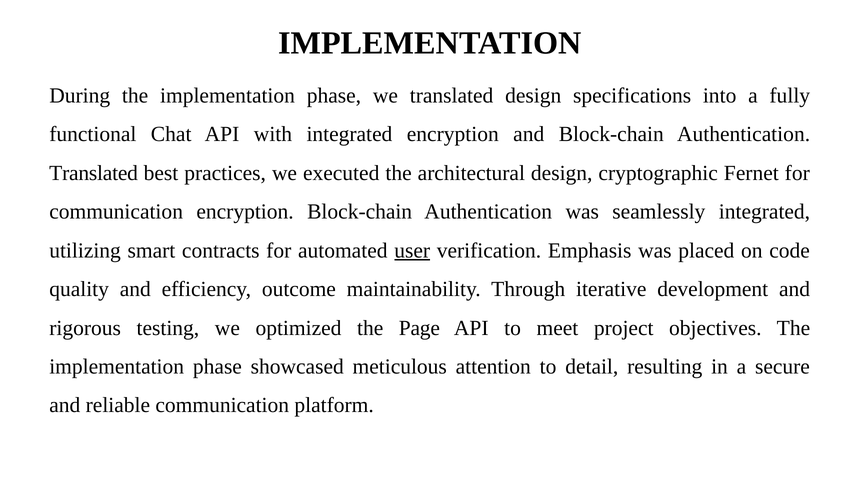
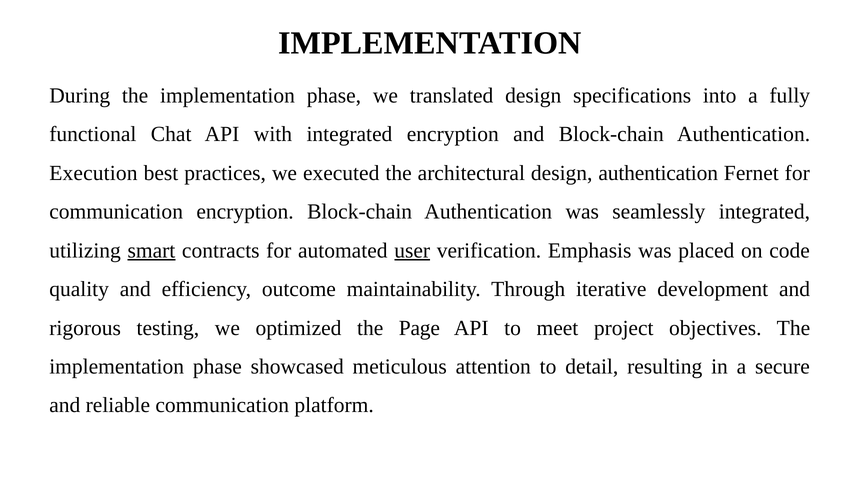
Translated: Translated -> Execution (93, 173)
design cryptographic: cryptographic -> authentication (658, 173)
smart underline: none -> present (151, 250)
